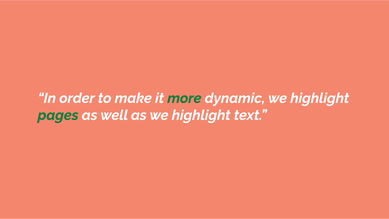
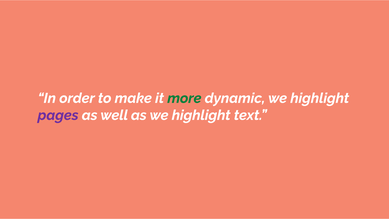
pages colour: green -> purple (58, 115)
